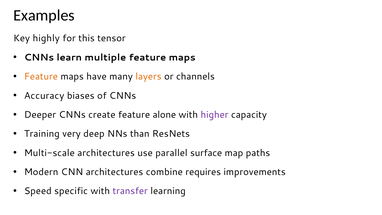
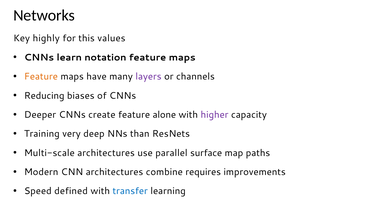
Examples: Examples -> Networks (44, 15)
tensor: tensor -> values (111, 38)
multiple: multiple -> notation (105, 57)
layers colour: orange -> purple (148, 76)
Accuracy: Accuracy -> Reducing (44, 96)
specific: specific -> defined (71, 191)
transfer colour: purple -> blue (130, 191)
